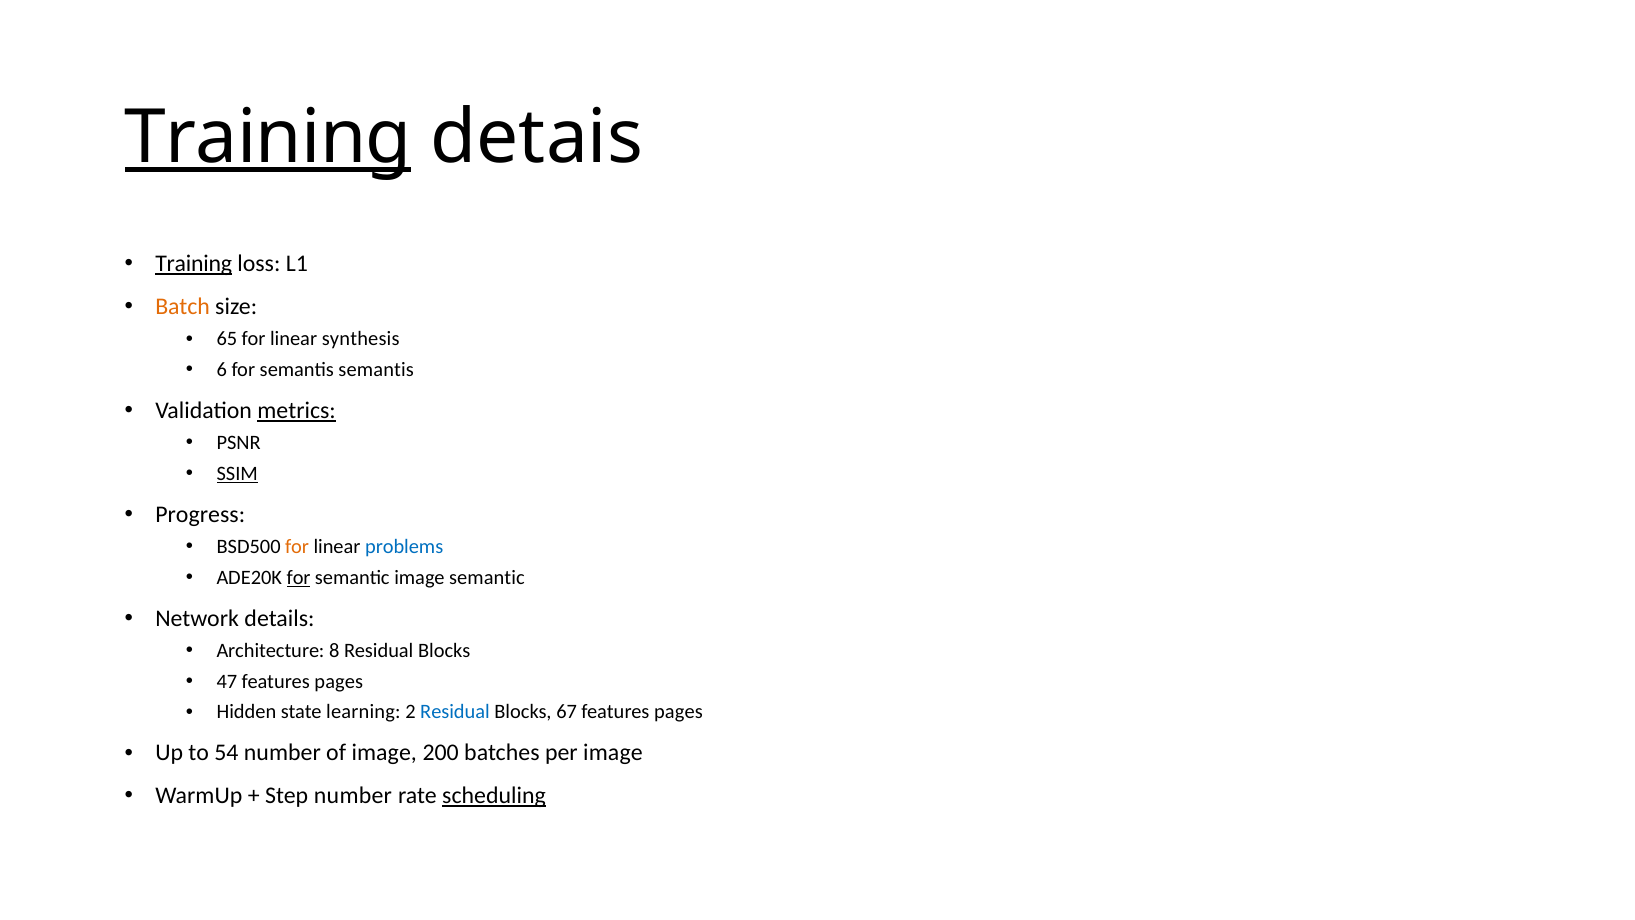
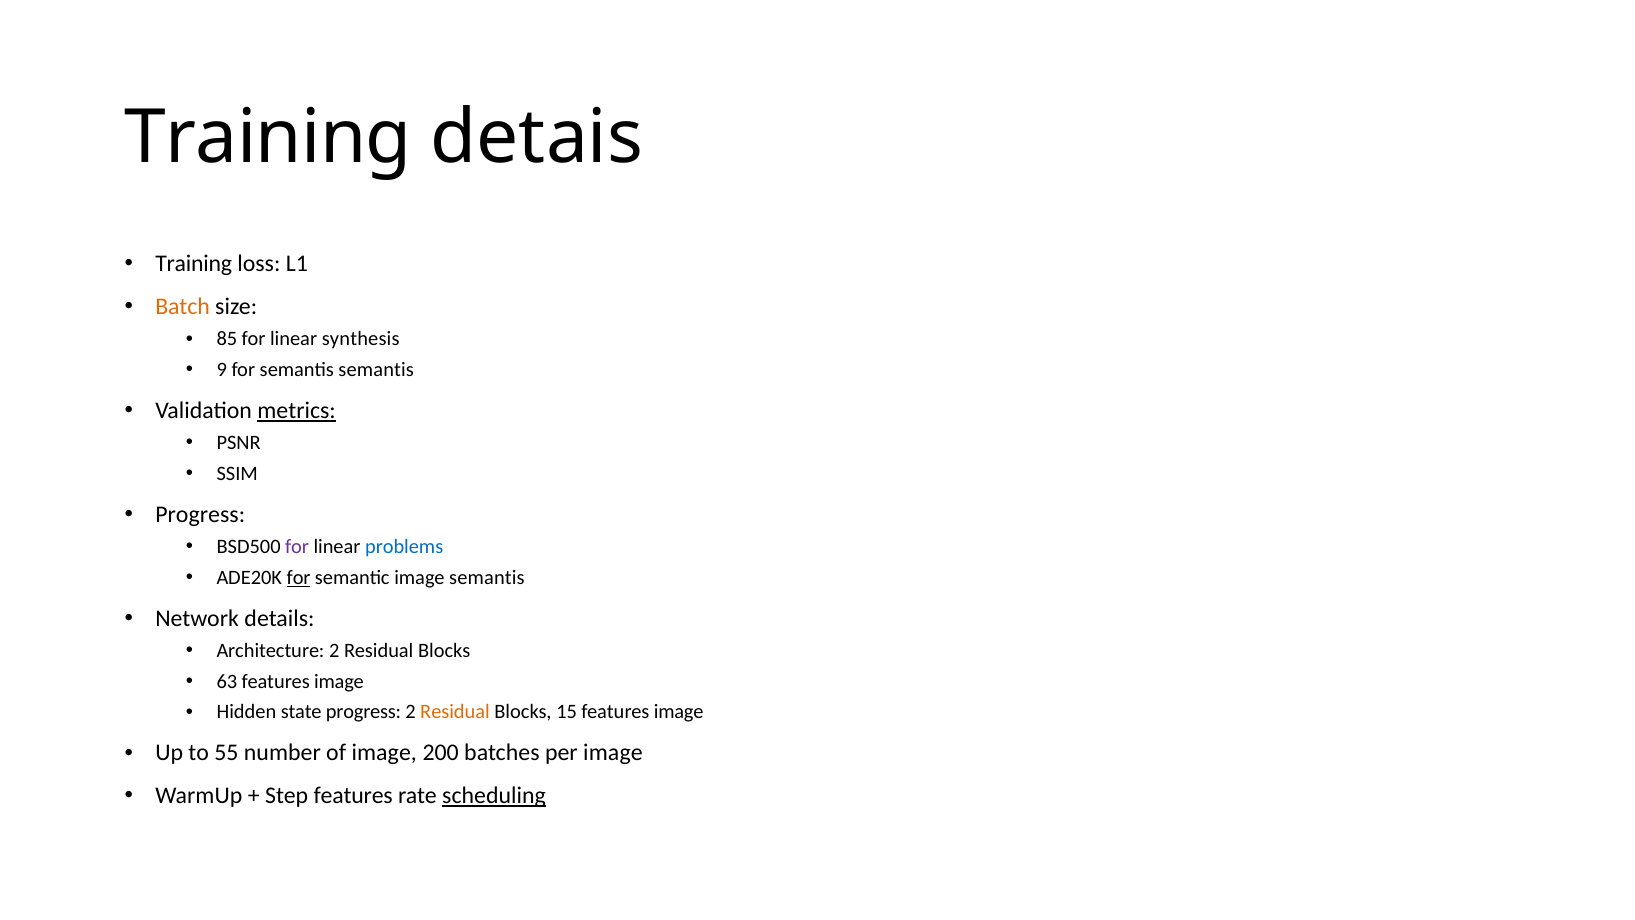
Training underline: present -> none (268, 137)
Training underline: present -> none (194, 264)
65: 65 -> 85 (227, 339)
6: 6 -> 9 (222, 370)
SSIM underline: present -> none (237, 473)
for colour: orange -> purple (297, 547)
image semantic: semantic -> semantis (487, 577)
Architecture 8: 8 -> 2 (334, 651)
47: 47 -> 63 (227, 681)
pages: pages -> image (339, 681)
state learning: learning -> progress (364, 712)
Residual colour: blue -> orange (455, 712)
67: 67 -> 15 (567, 712)
pages: pages -> image (679, 712)
54: 54 -> 55 (226, 753)
Step number: number -> features (353, 796)
